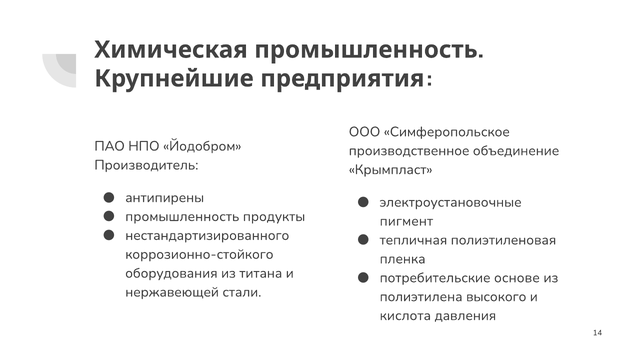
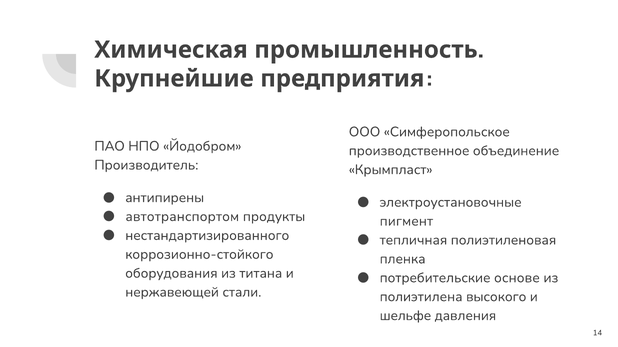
промышленность: промышленность -> автотранспортом (182, 217)
кислота: кислота -> шельфе (405, 316)
